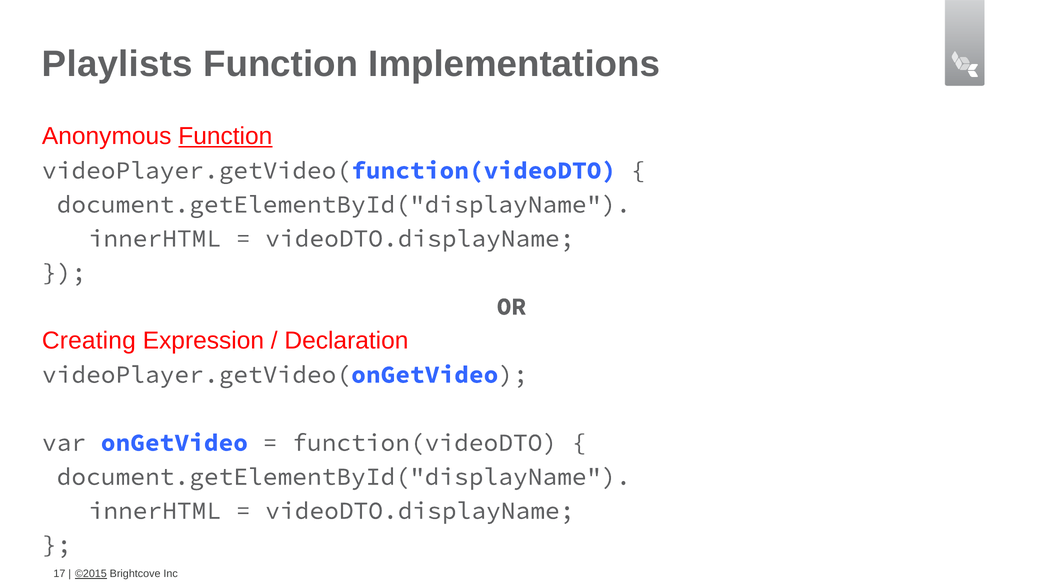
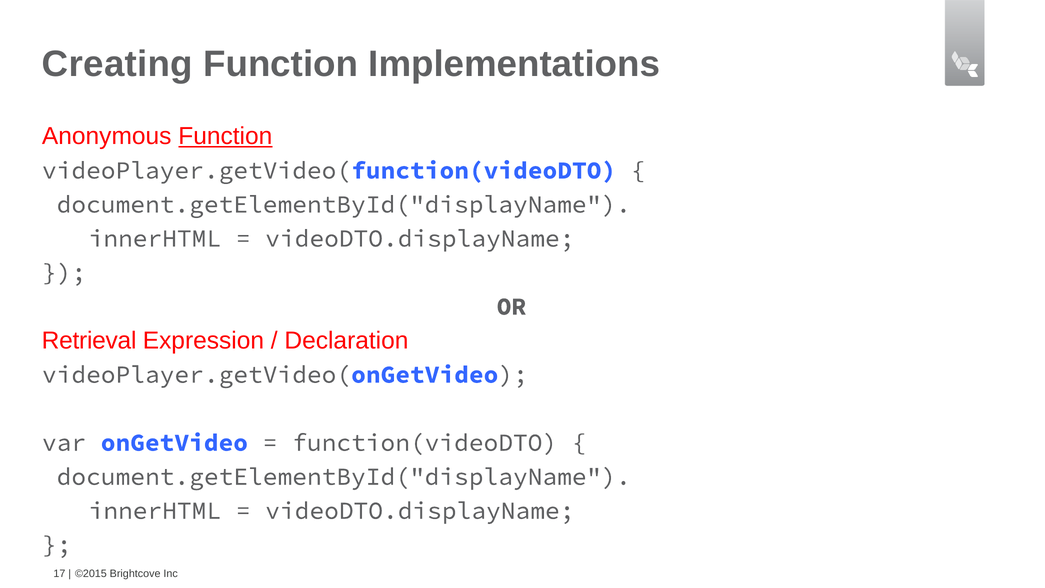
Playlists: Playlists -> Creating (117, 64)
Creating: Creating -> Retrieval (89, 340)
©2015 underline: present -> none (91, 574)
